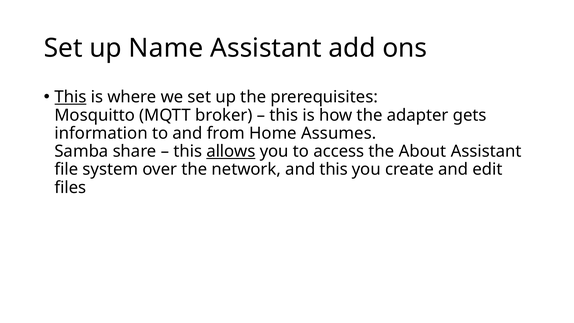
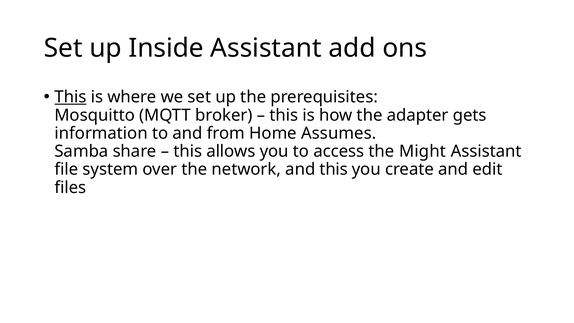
Name: Name -> Inside (166, 48)
allows underline: present -> none (231, 151)
About: About -> Might (422, 151)
